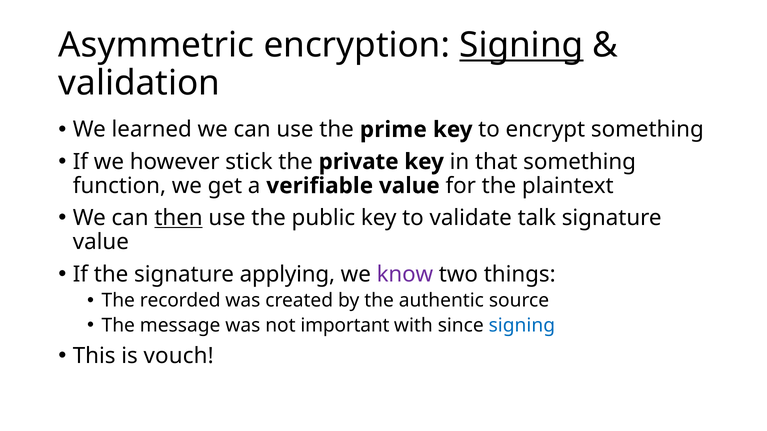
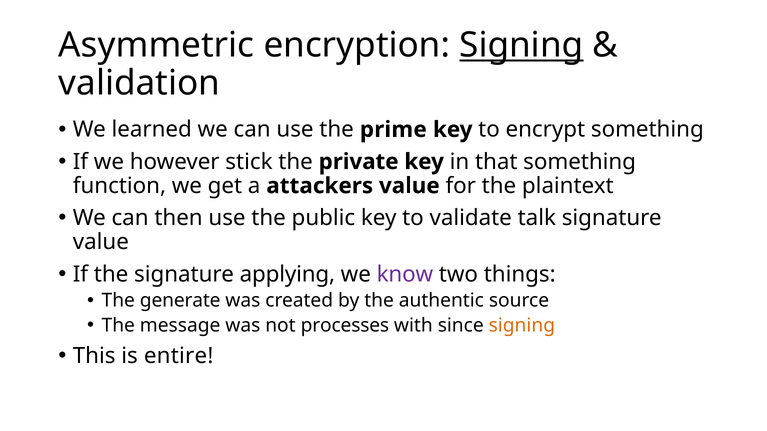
verifiable: verifiable -> attackers (320, 186)
then underline: present -> none (179, 218)
recorded: recorded -> generate (180, 301)
important: important -> processes (345, 326)
signing colour: blue -> orange (522, 326)
vouch: vouch -> entire (179, 356)
